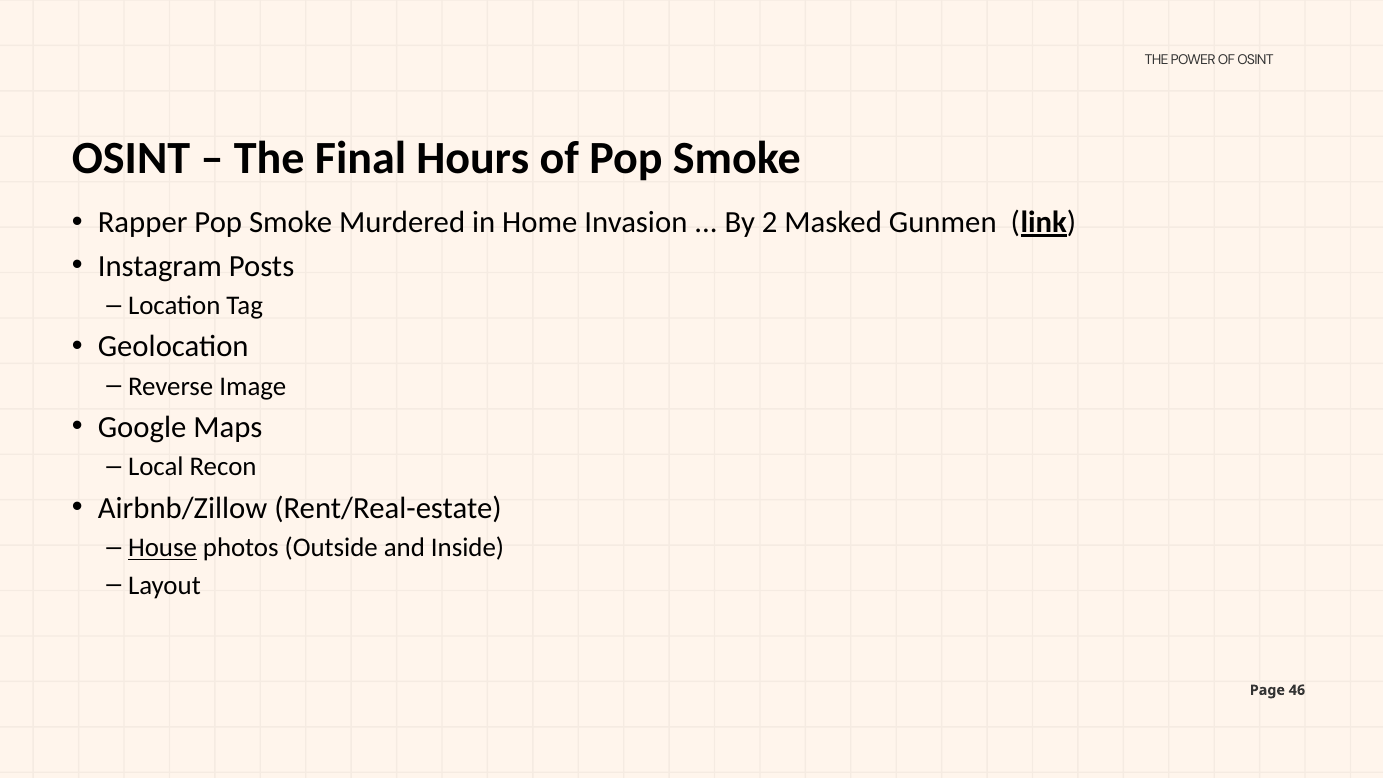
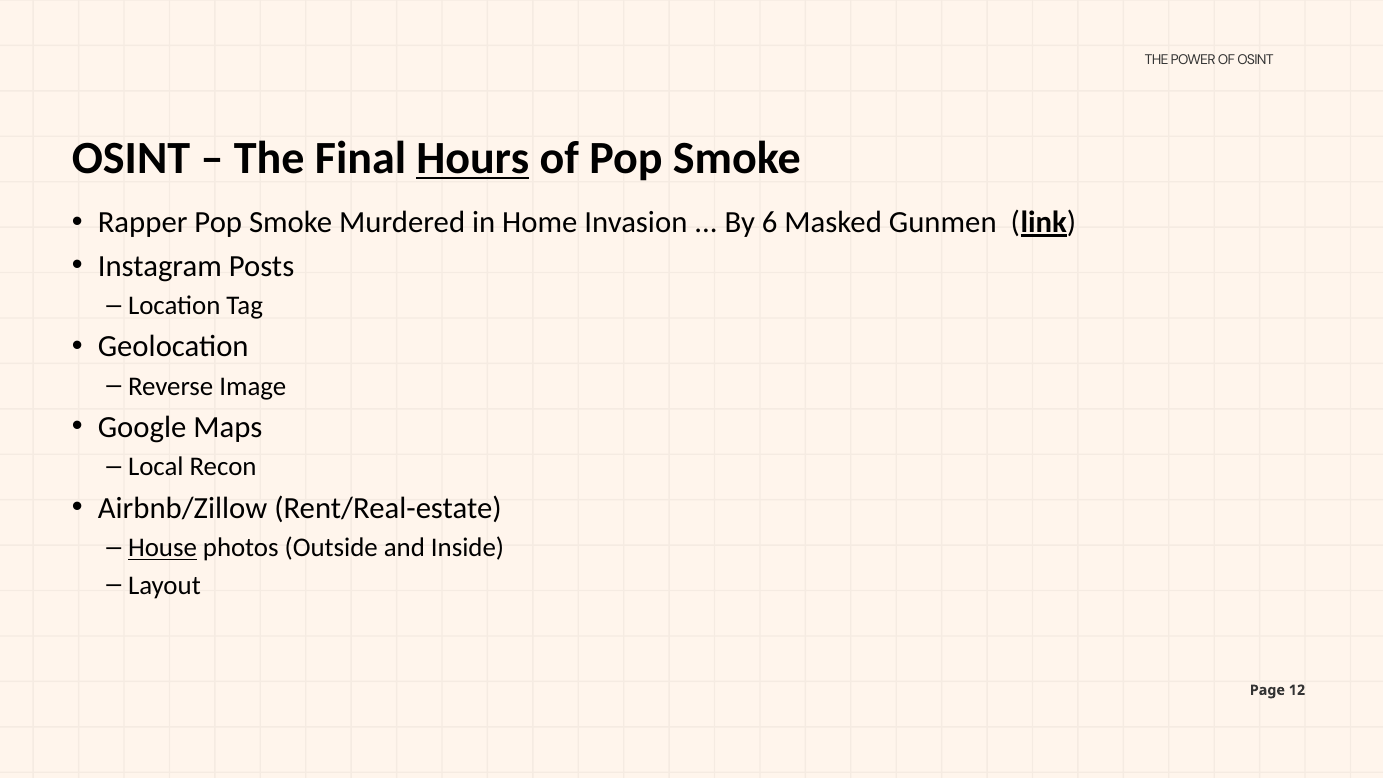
Hours underline: none -> present (473, 158)
2: 2 -> 6 (770, 222)
46: 46 -> 12 (1297, 690)
